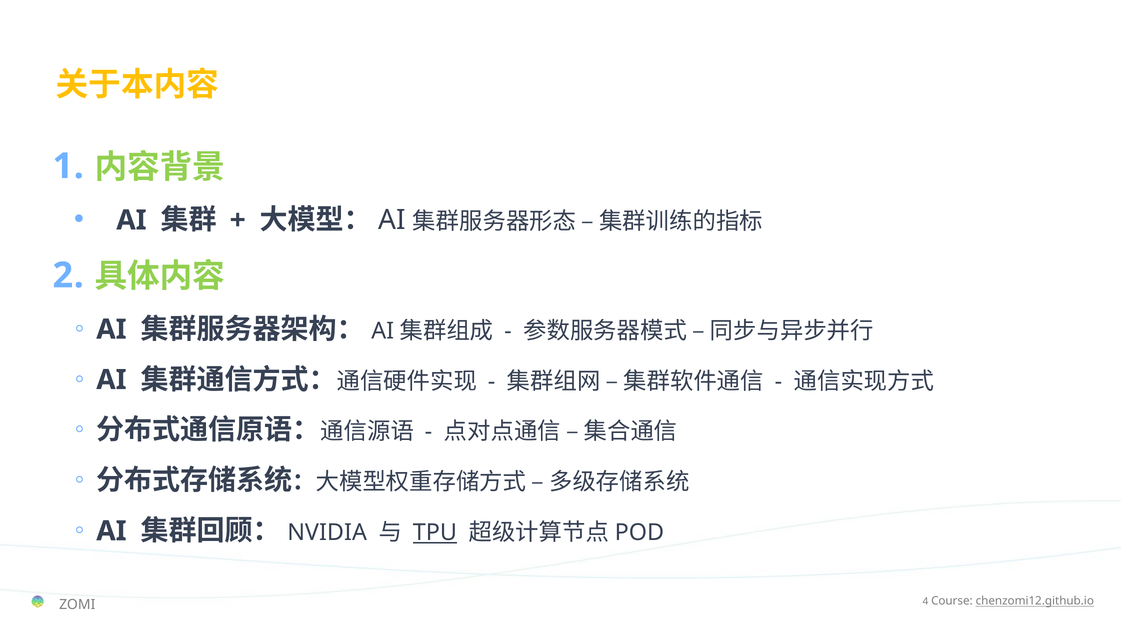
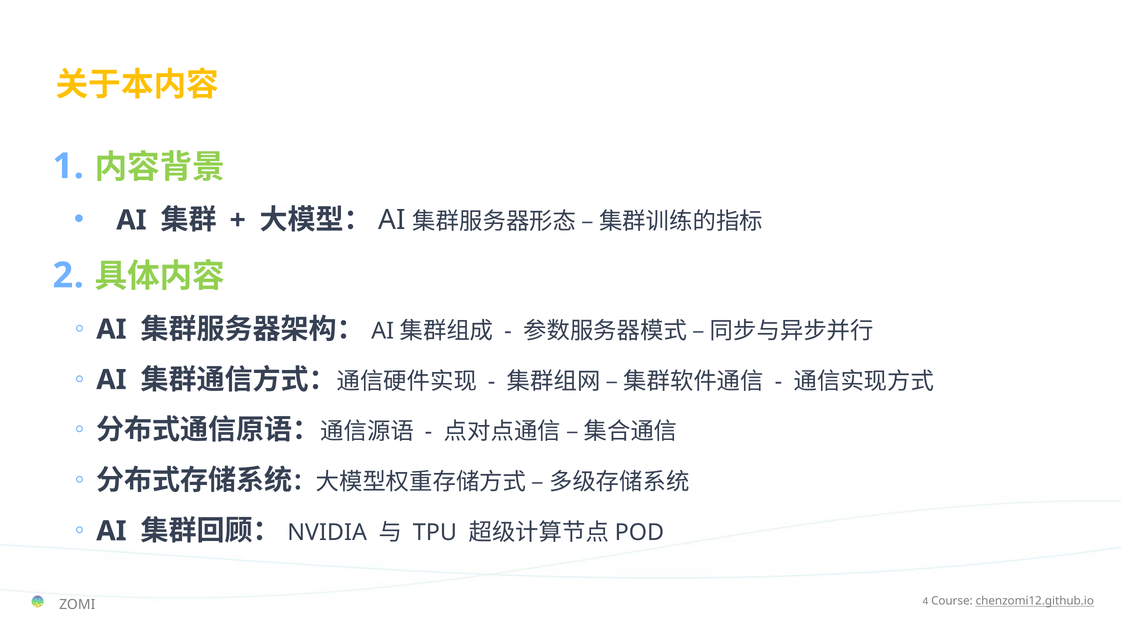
TPU underline: present -> none (435, 533)
